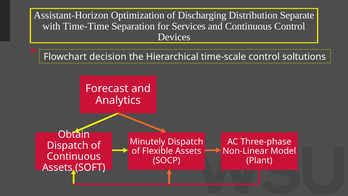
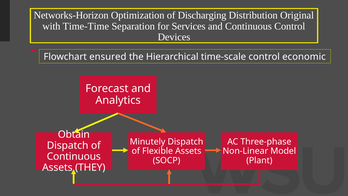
Assistant-Horizon: Assistant-Horizon -> Networks-Horizon (71, 15)
Separate: Separate -> Original (297, 15)
decision: decision -> ensured (108, 57)
soltutions: soltutions -> economic (304, 57)
SOFT: SOFT -> THEY (90, 167)
